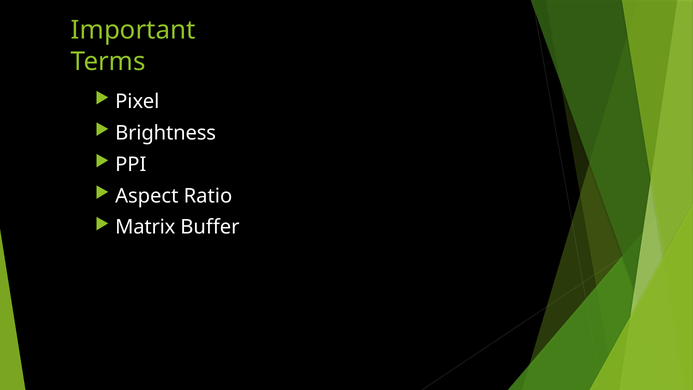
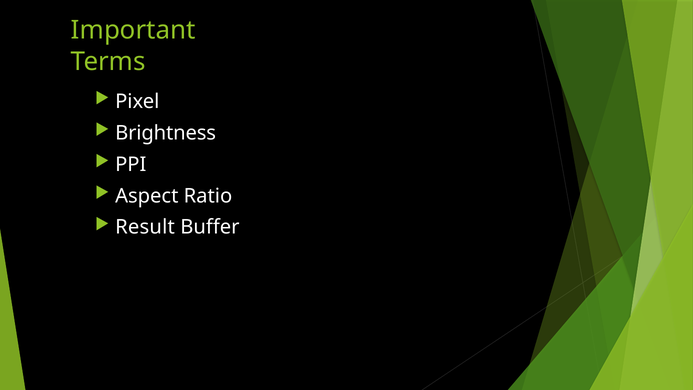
Matrix: Matrix -> Result (145, 227)
